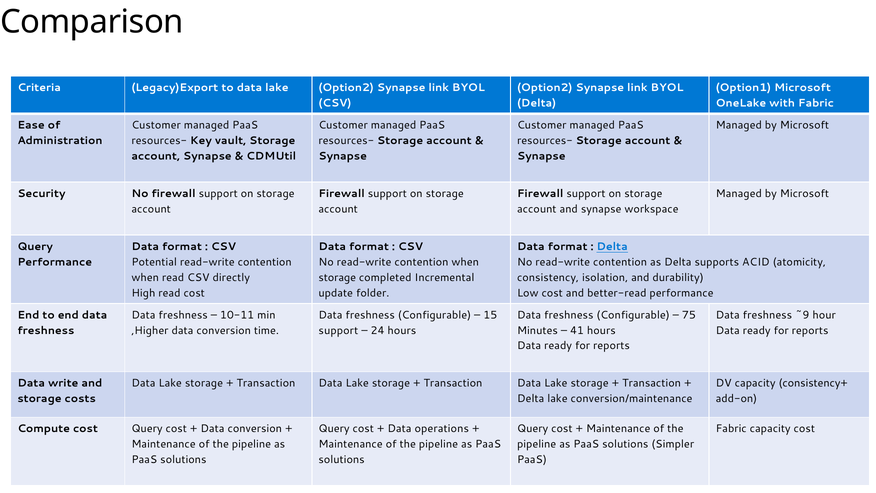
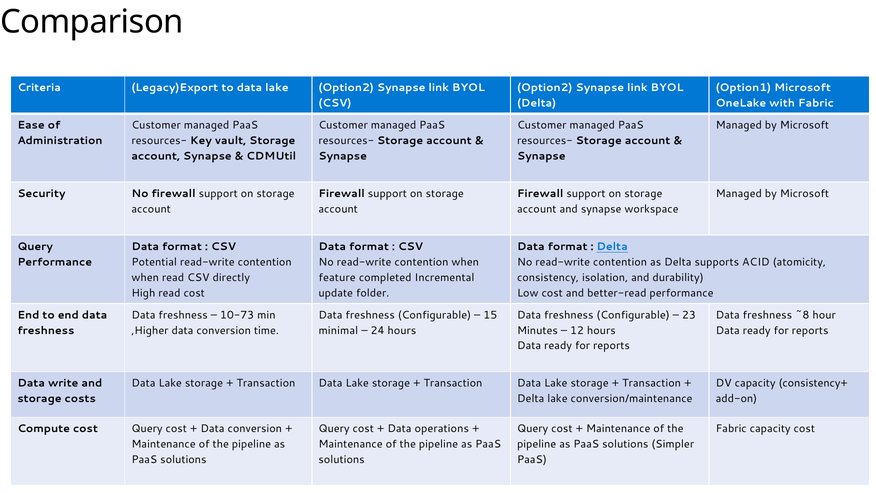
storage: storage -> feature (337, 277)
10-11: 10-11 -> 10-73 (237, 315)
75: 75 -> 23 (689, 315)
~9: ~9 -> ~8 (802, 315)
support: support -> minimal (338, 330)
41: 41 -> 12 (577, 330)
